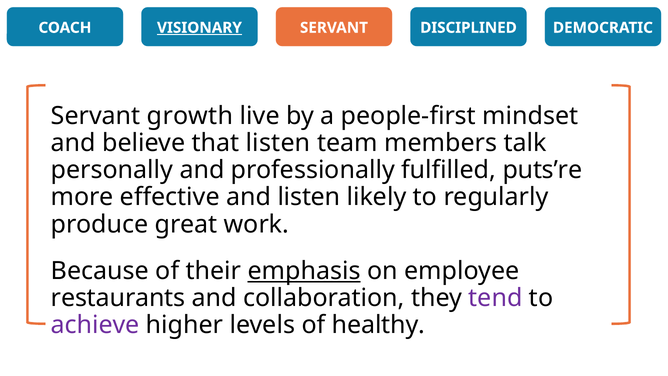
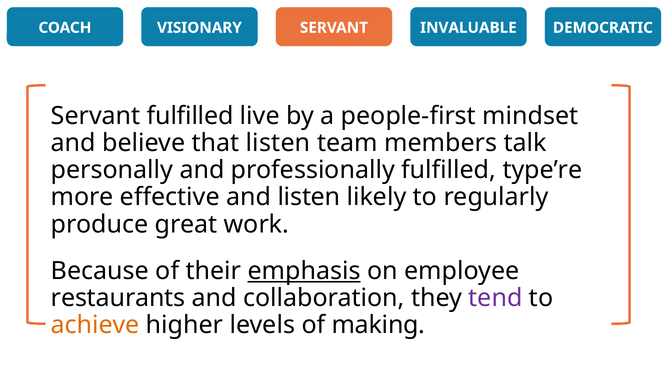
VISIONARY underline: present -> none (199, 28)
DISCIPLINED: DISCIPLINED -> INVALUABLE (468, 28)
Servant growth: growth -> fulfilled (190, 116)
puts’re: puts’re -> type’re (542, 170)
achieve colour: purple -> orange (95, 325)
healthy: healthy -> making (378, 325)
